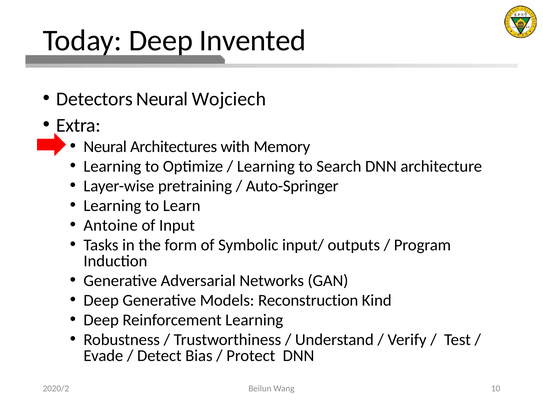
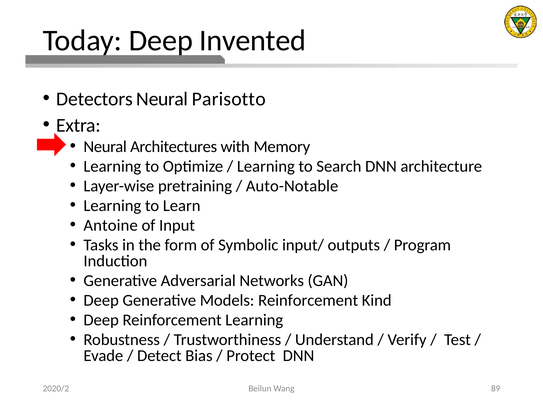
Wojciech: Wojciech -> Parisotto (229, 99)
Auto-Springer: Auto-Springer -> Auto-Notable (292, 186)
Models Reconstruction: Reconstruction -> Reinforcement (308, 300)
10: 10 -> 89 (496, 389)
